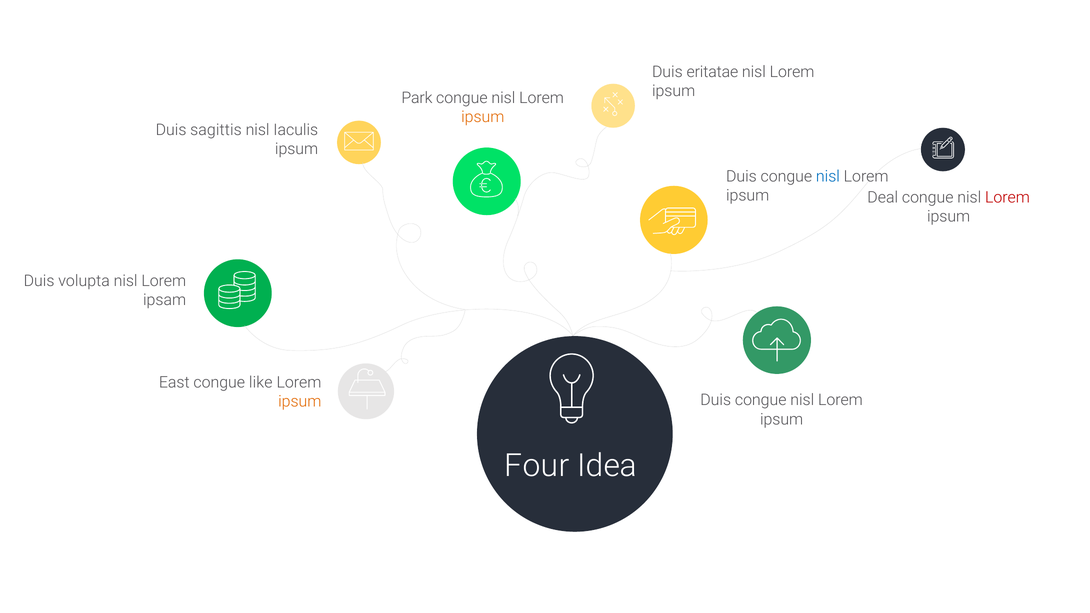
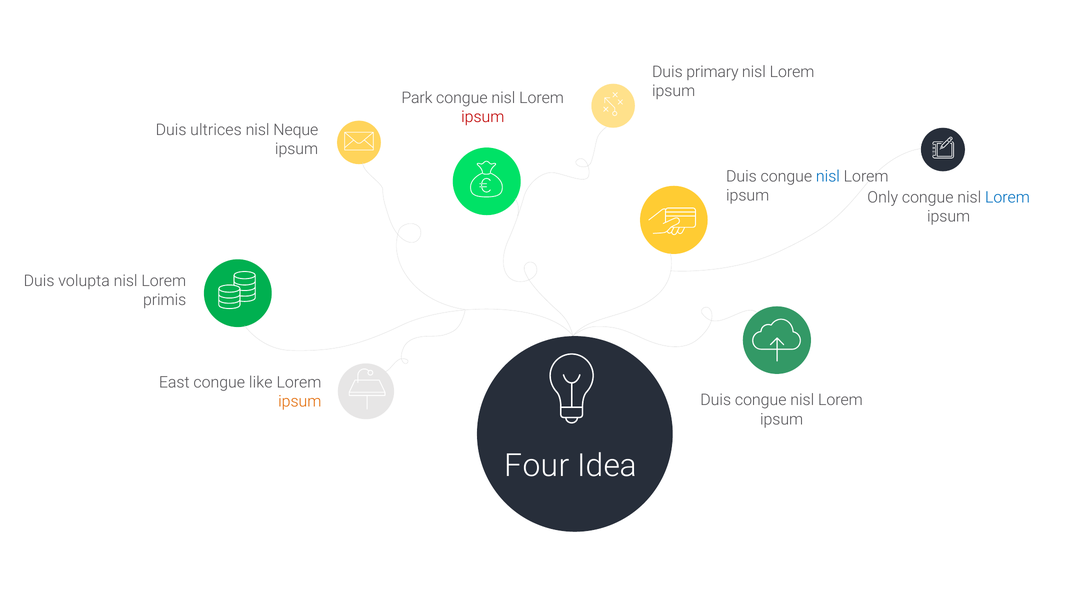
eritatae: eritatae -> primary (712, 72)
ipsum colour: orange -> red (483, 117)
sagittis: sagittis -> ultrices (216, 130)
Iaculis: Iaculis -> Neque (296, 130)
Deal: Deal -> Only (883, 198)
Lorem colour: red -> blue (1007, 198)
ipsam: ipsam -> primis (165, 300)
